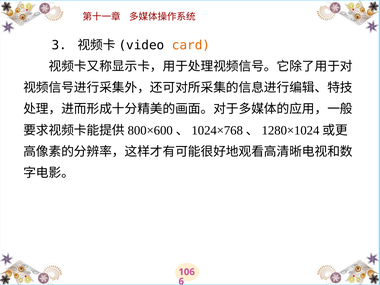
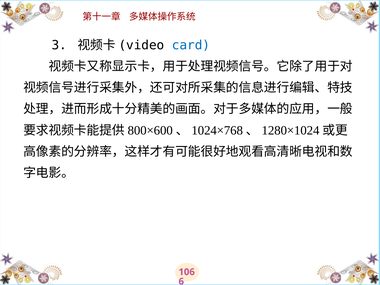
card colour: orange -> blue (191, 45)
